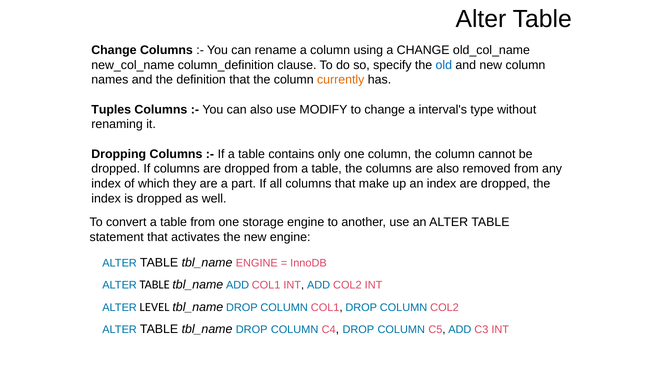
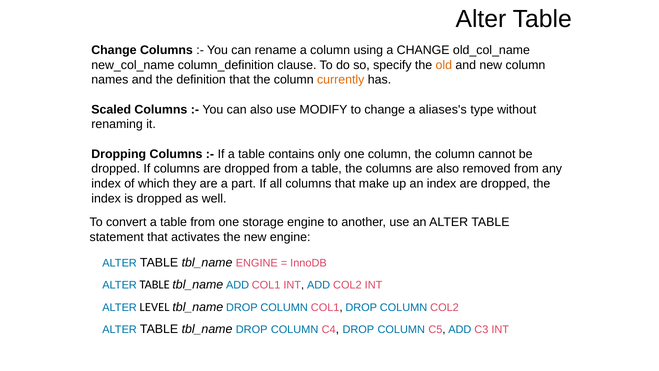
old colour: blue -> orange (444, 65)
Tuples: Tuples -> Scaled (111, 109)
interval's: interval's -> aliases's (443, 109)
